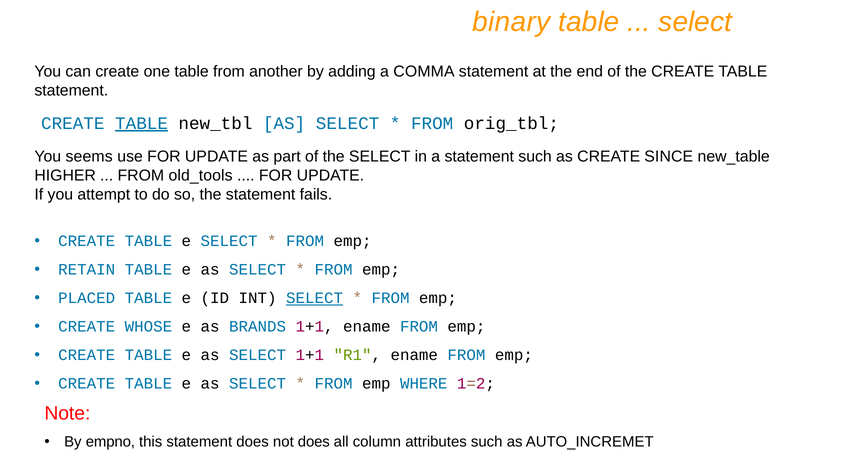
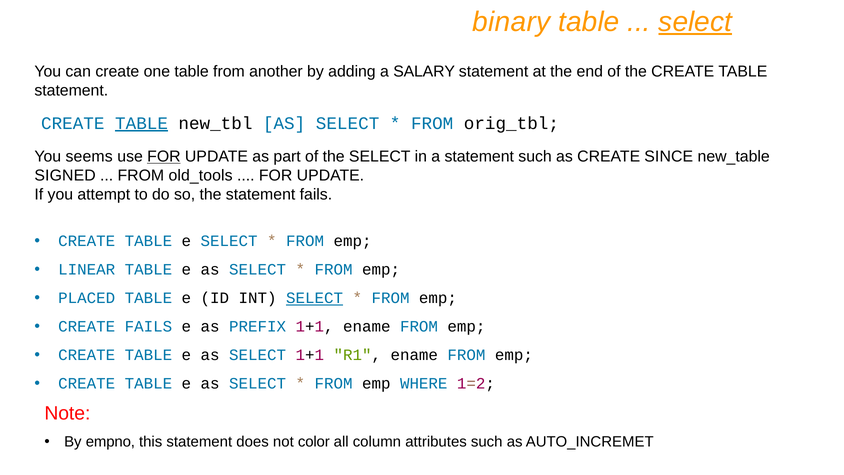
select underline: none -> present (695, 22)
COMMA: COMMA -> SALARY (424, 72)
FOR underline: none -> present (164, 156)
HIGHER: HIGHER -> SIGNED (65, 175)
RETAIN: RETAIN -> LINEAR (87, 270)
CREATE WHOSE: WHOSE -> FAILS (148, 327)
BRANDS: BRANDS -> PREFIX (258, 327)
not does: does -> color (314, 442)
